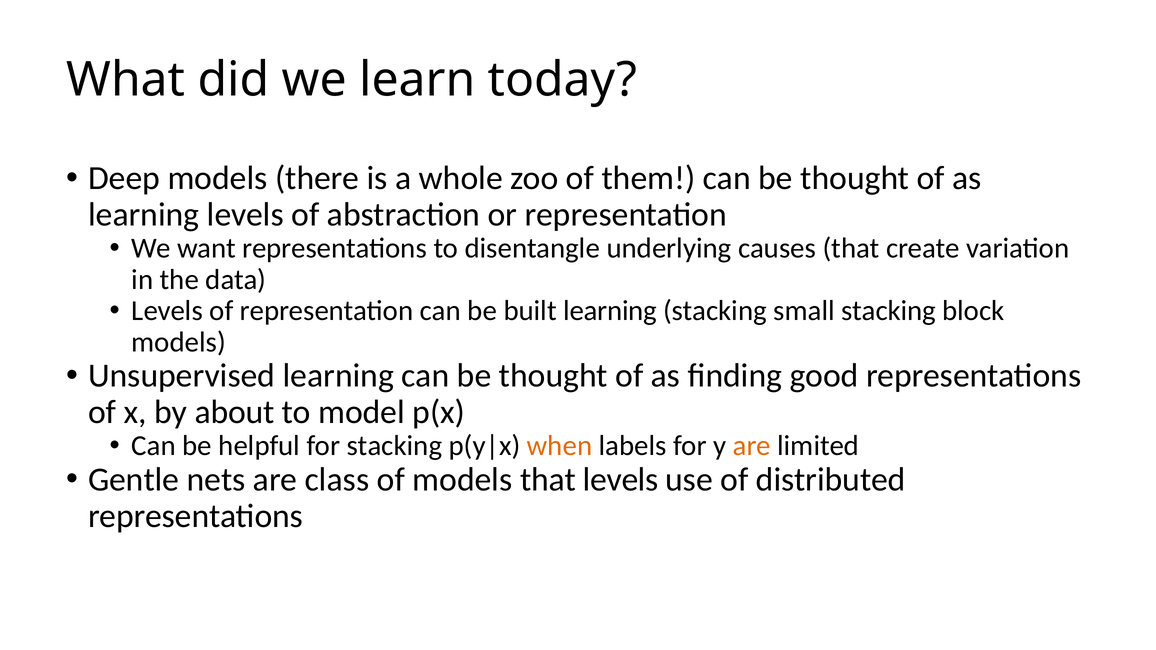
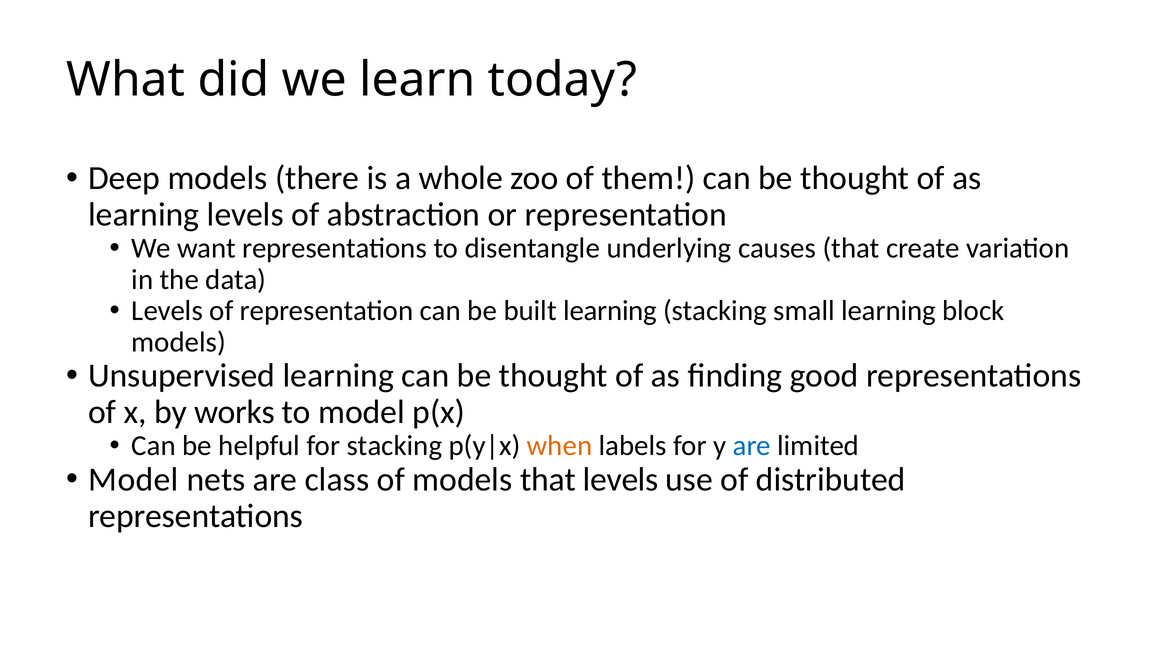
small stacking: stacking -> learning (888, 311)
about: about -> works (235, 412)
are colour: orange -> blue (752, 446)
Gentle: Gentle -> Model (133, 480)
